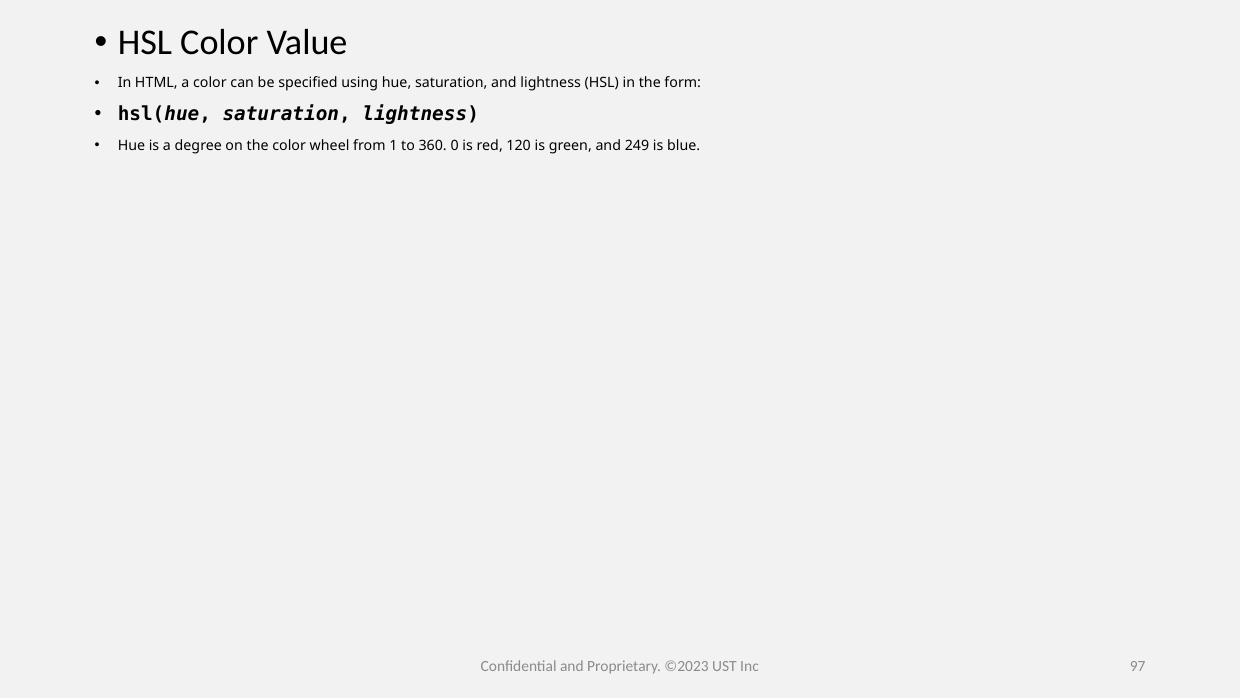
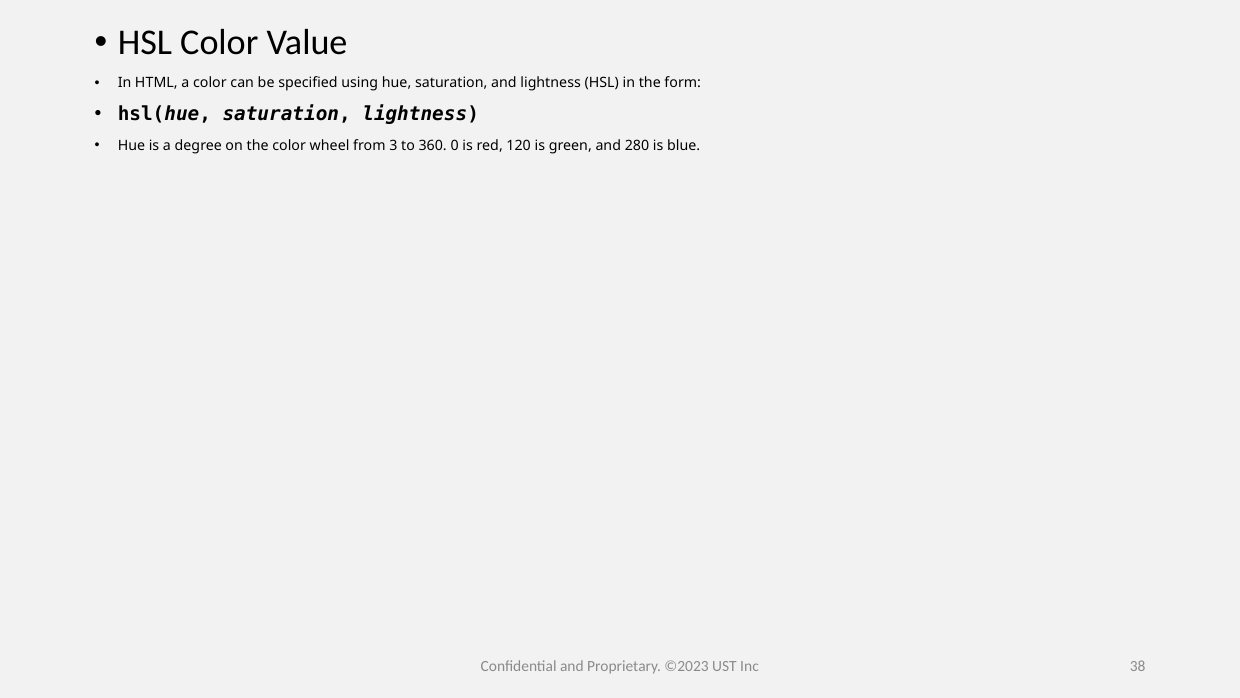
1: 1 -> 3 (393, 145)
249: 249 -> 280 (637, 145)
97: 97 -> 38 (1138, 666)
